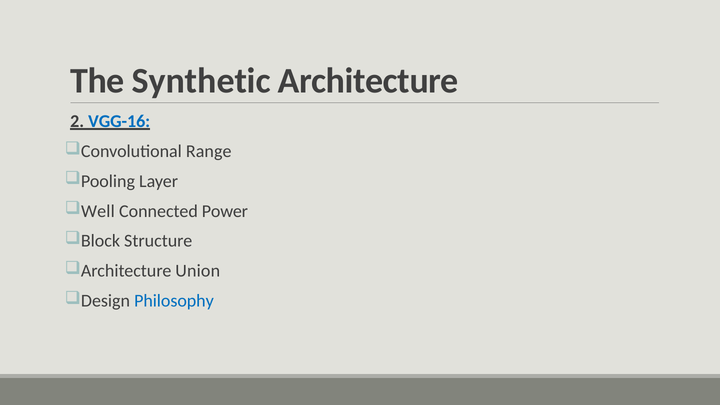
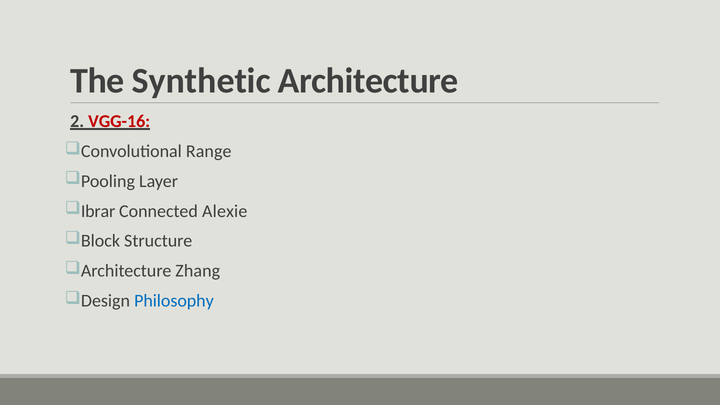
VGG-16 colour: blue -> red (119, 121)
Well: Well -> Ibrar (98, 211)
Power: Power -> Alexie (225, 211)
Union: Union -> Zhang (198, 271)
